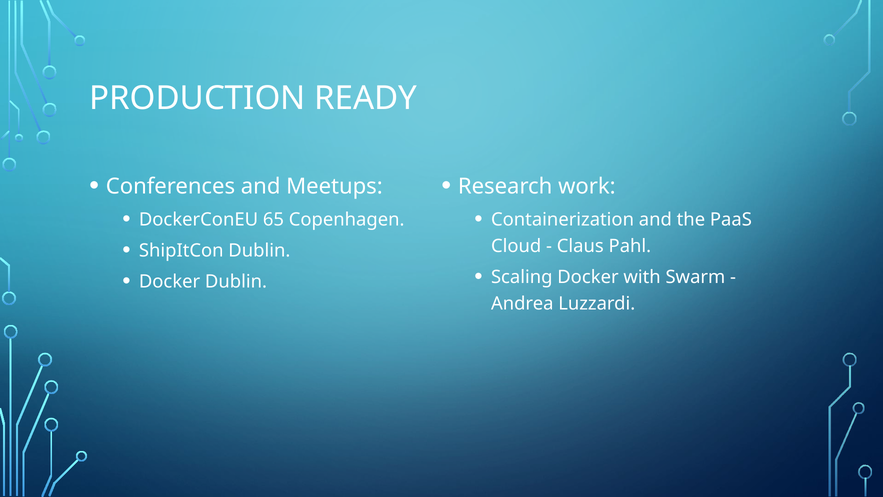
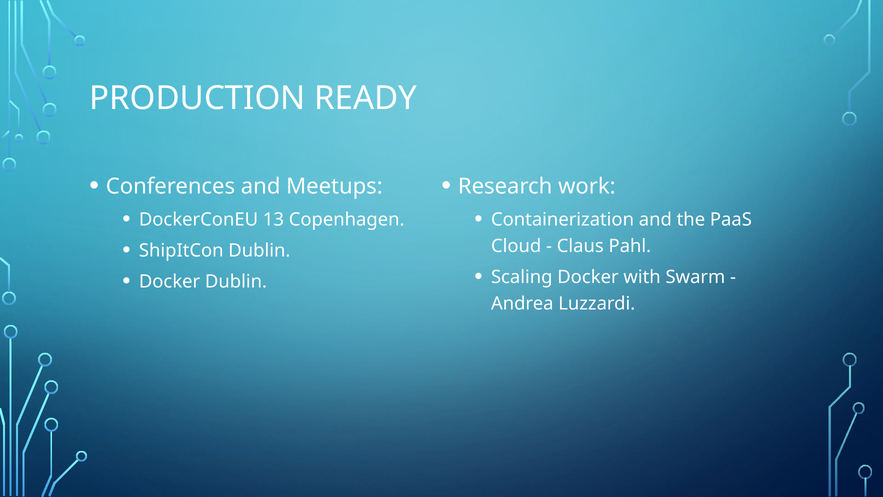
65: 65 -> 13 (273, 219)
